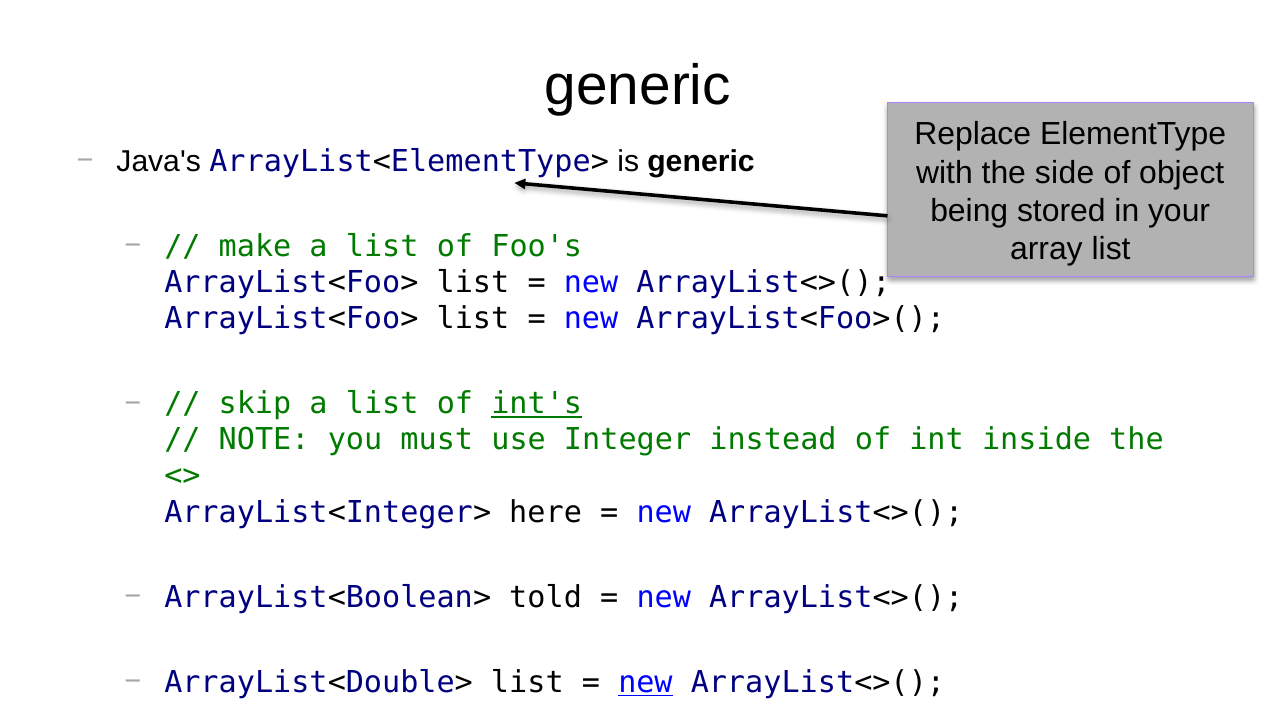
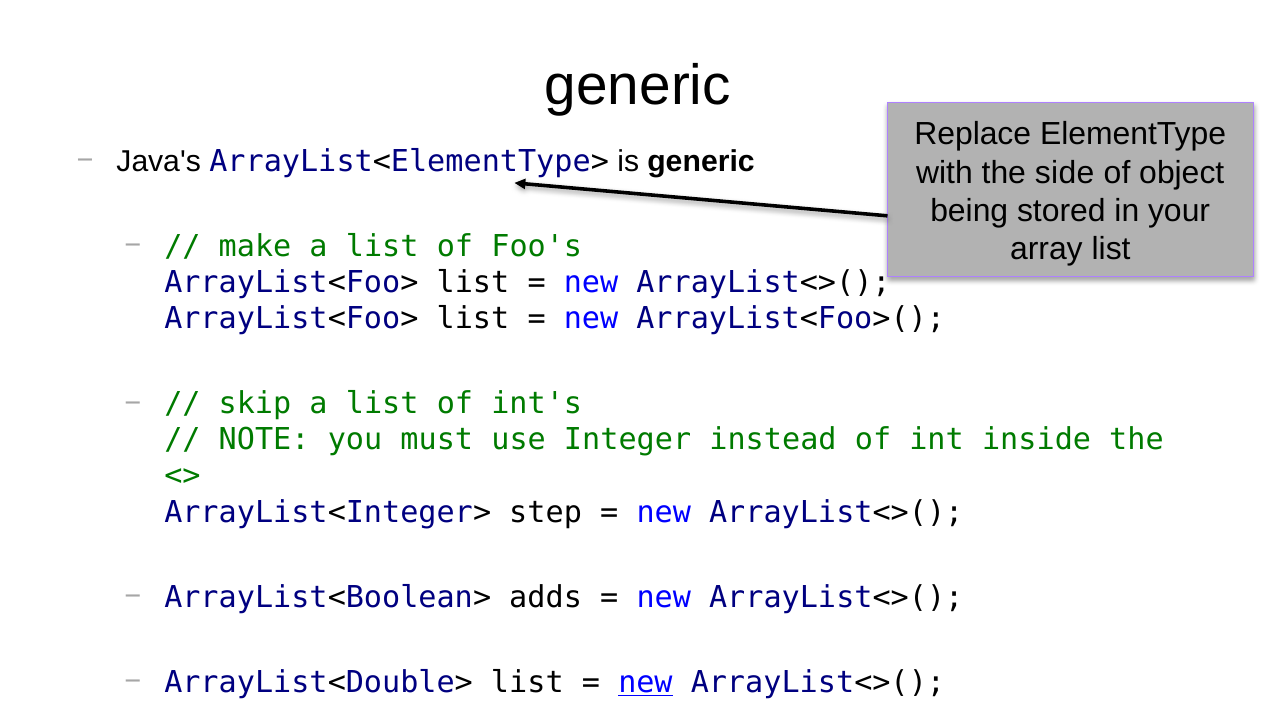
int's underline: present -> none (537, 404)
here: here -> step (546, 512)
told: told -> adds (546, 597)
